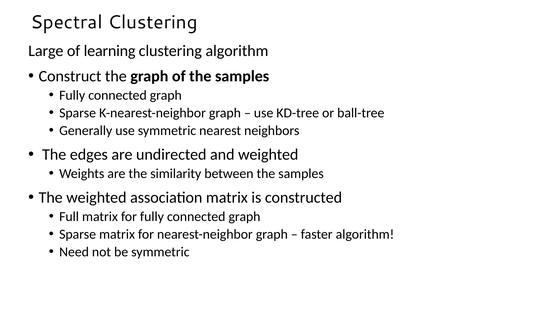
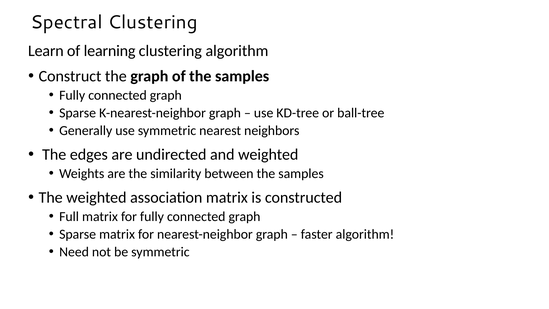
Large: Large -> Learn (46, 51)
